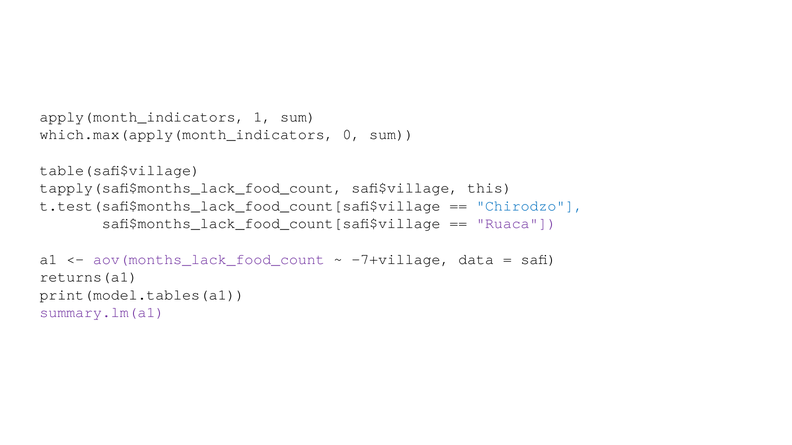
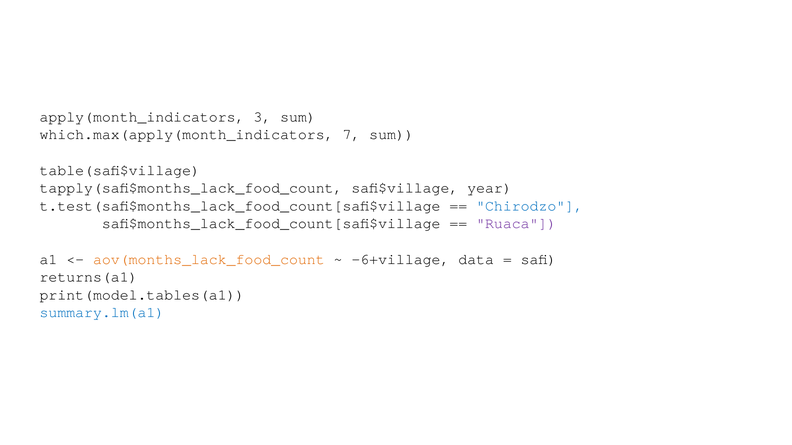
1: 1 -> 3 (262, 117)
0: 0 -> 7 (351, 135)
this: this -> year (490, 188)
aov(months_lack_food_count colour: purple -> orange (209, 259)
-7+village: -7+village -> -6+village (400, 259)
summary.lm(a1 colour: purple -> blue (102, 313)
